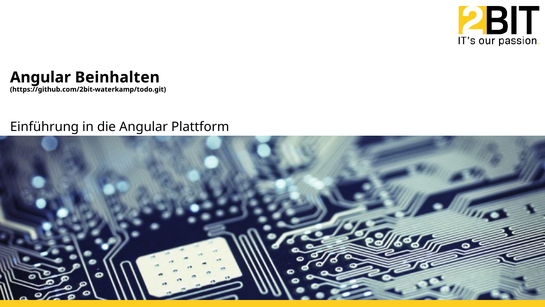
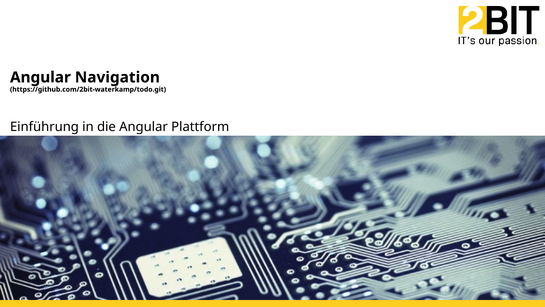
Beinhalten: Beinhalten -> Navigation (117, 77)
